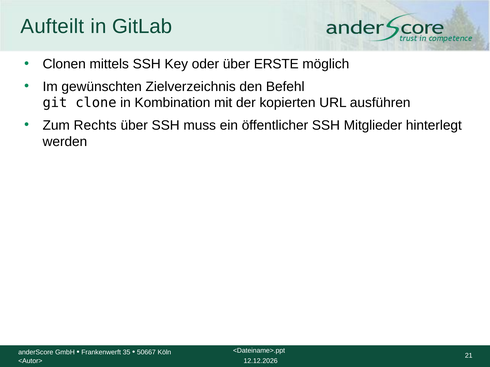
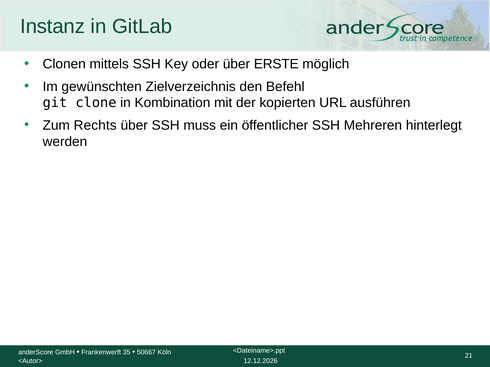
Aufteilt: Aufteilt -> Instanz (53, 26)
Mitglieder: Mitglieder -> Mehreren (373, 125)
